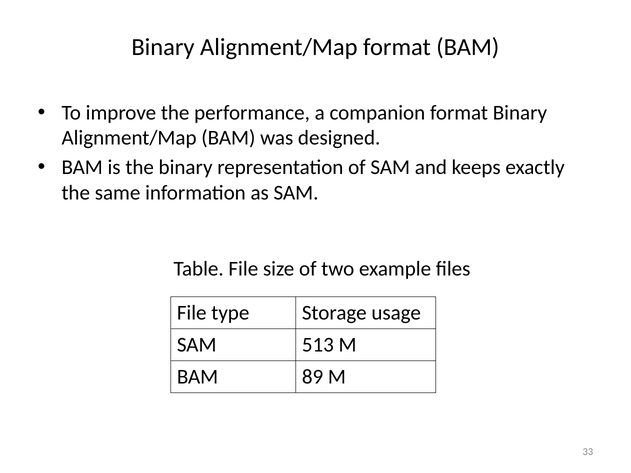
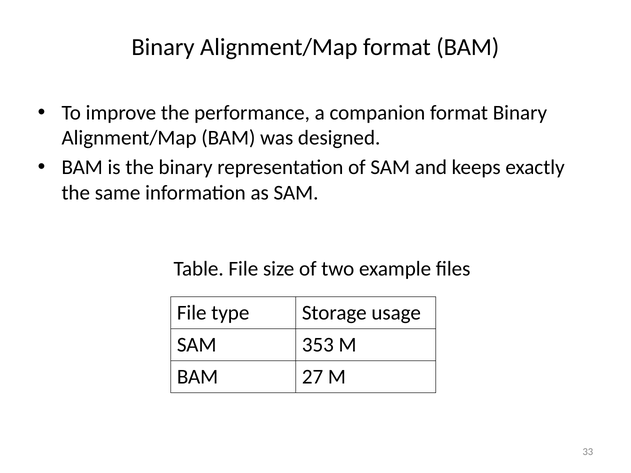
513: 513 -> 353 (318, 345)
89: 89 -> 27 (313, 377)
